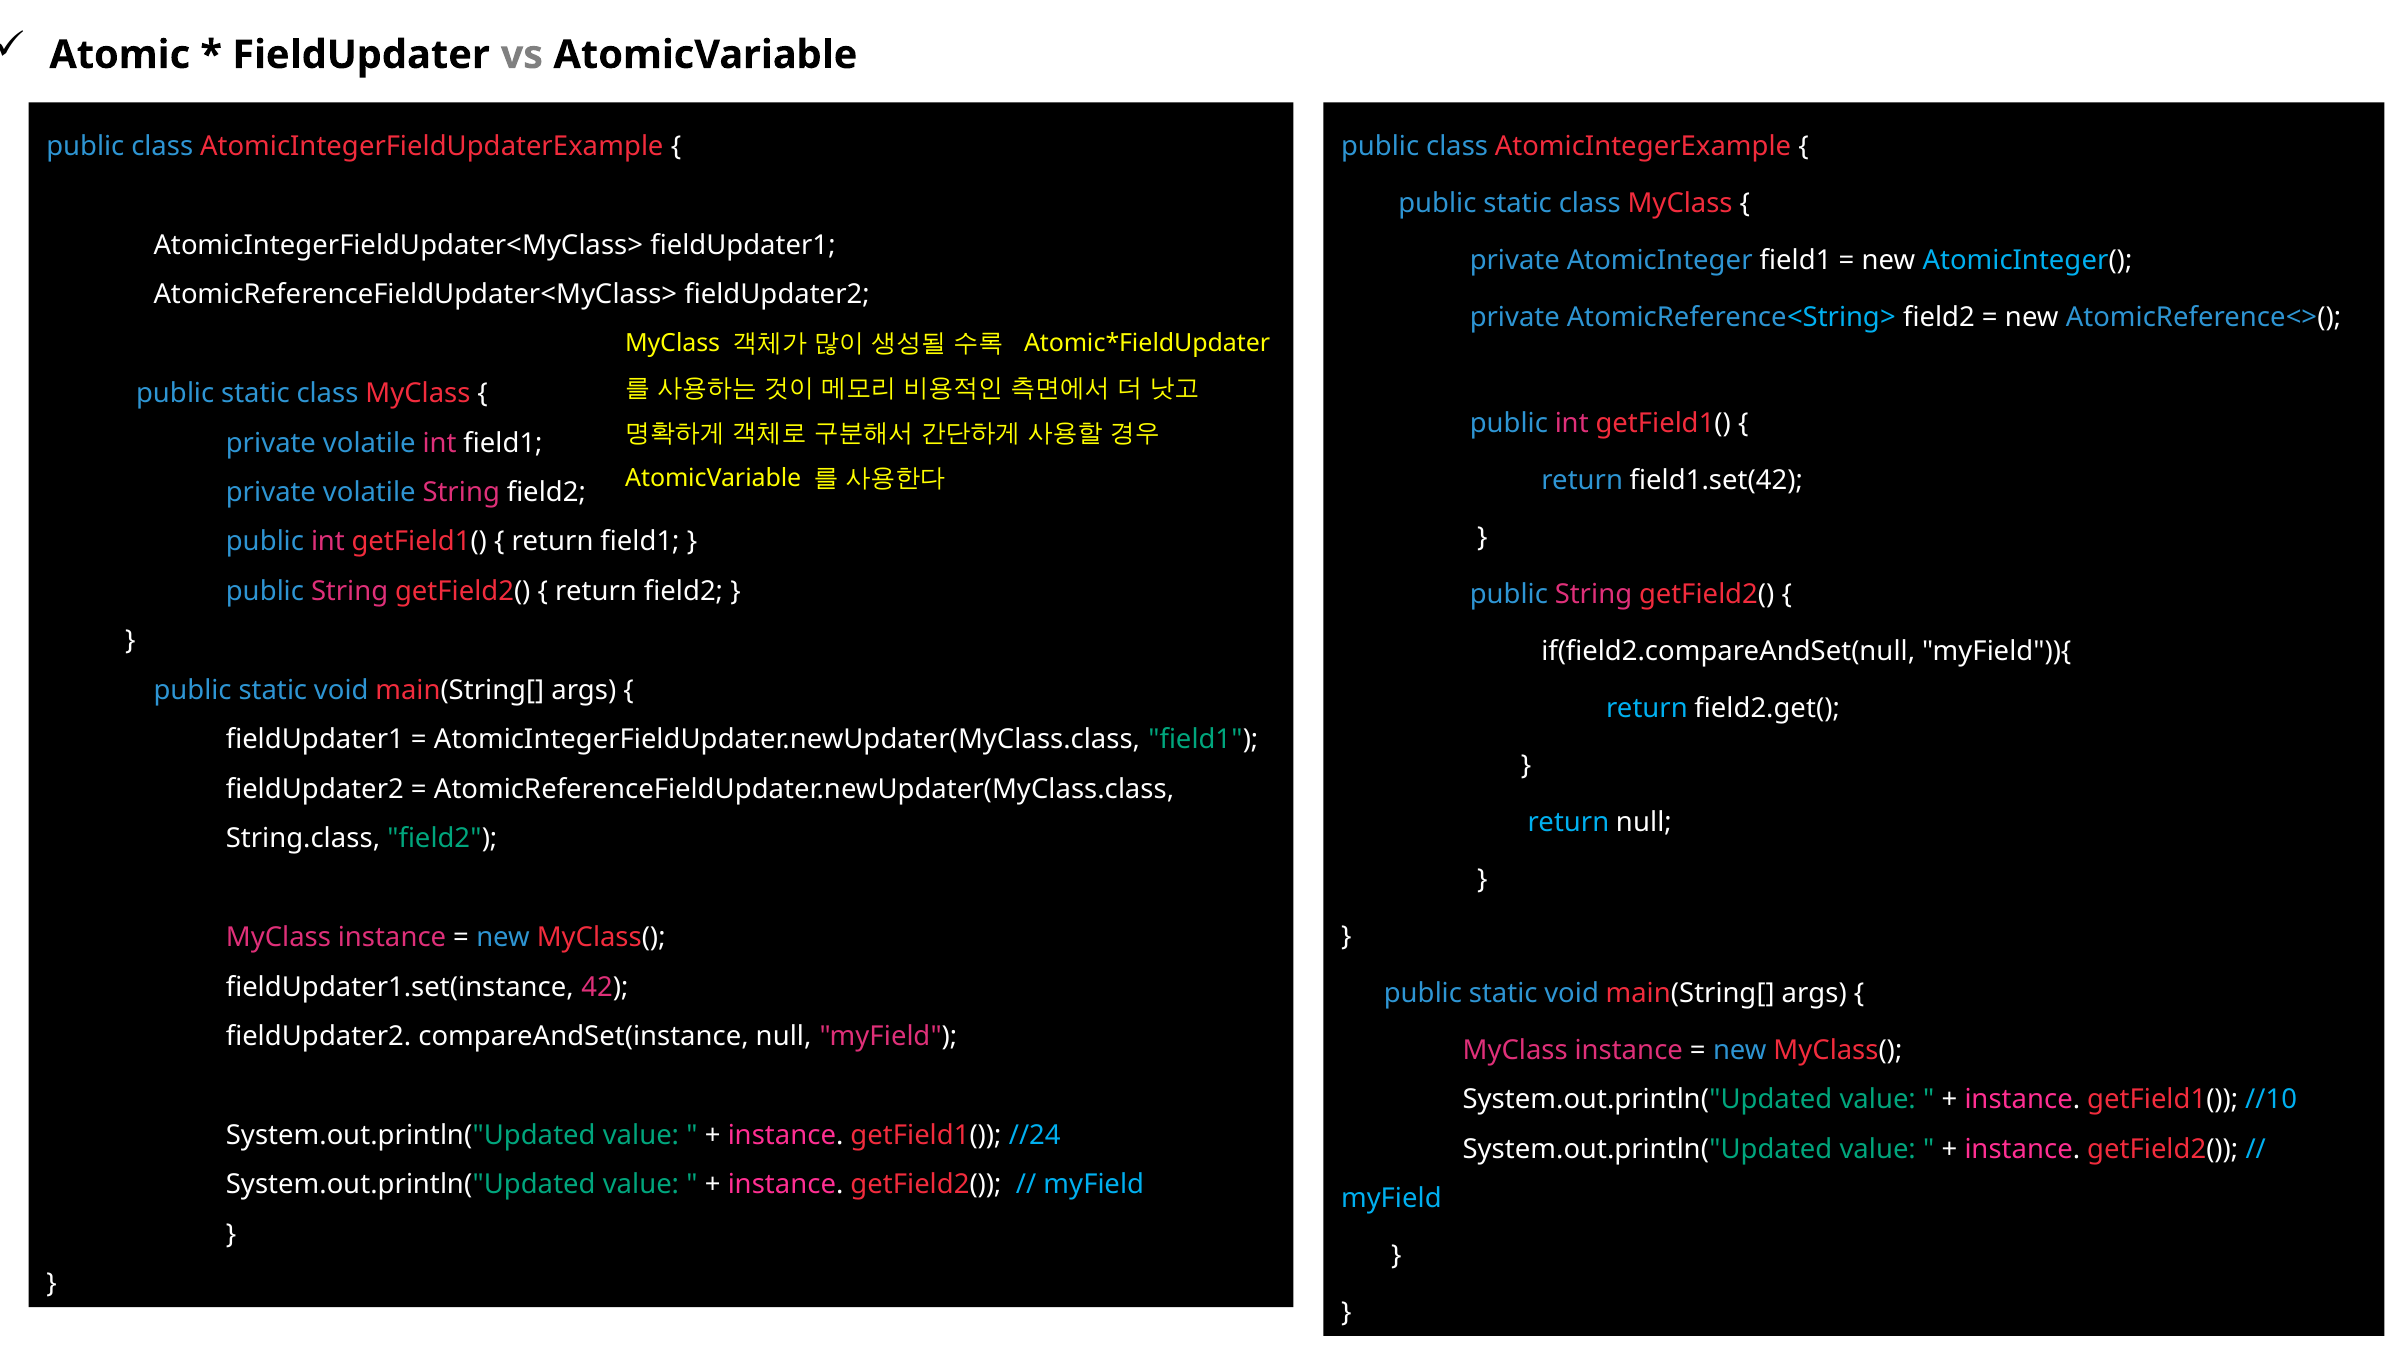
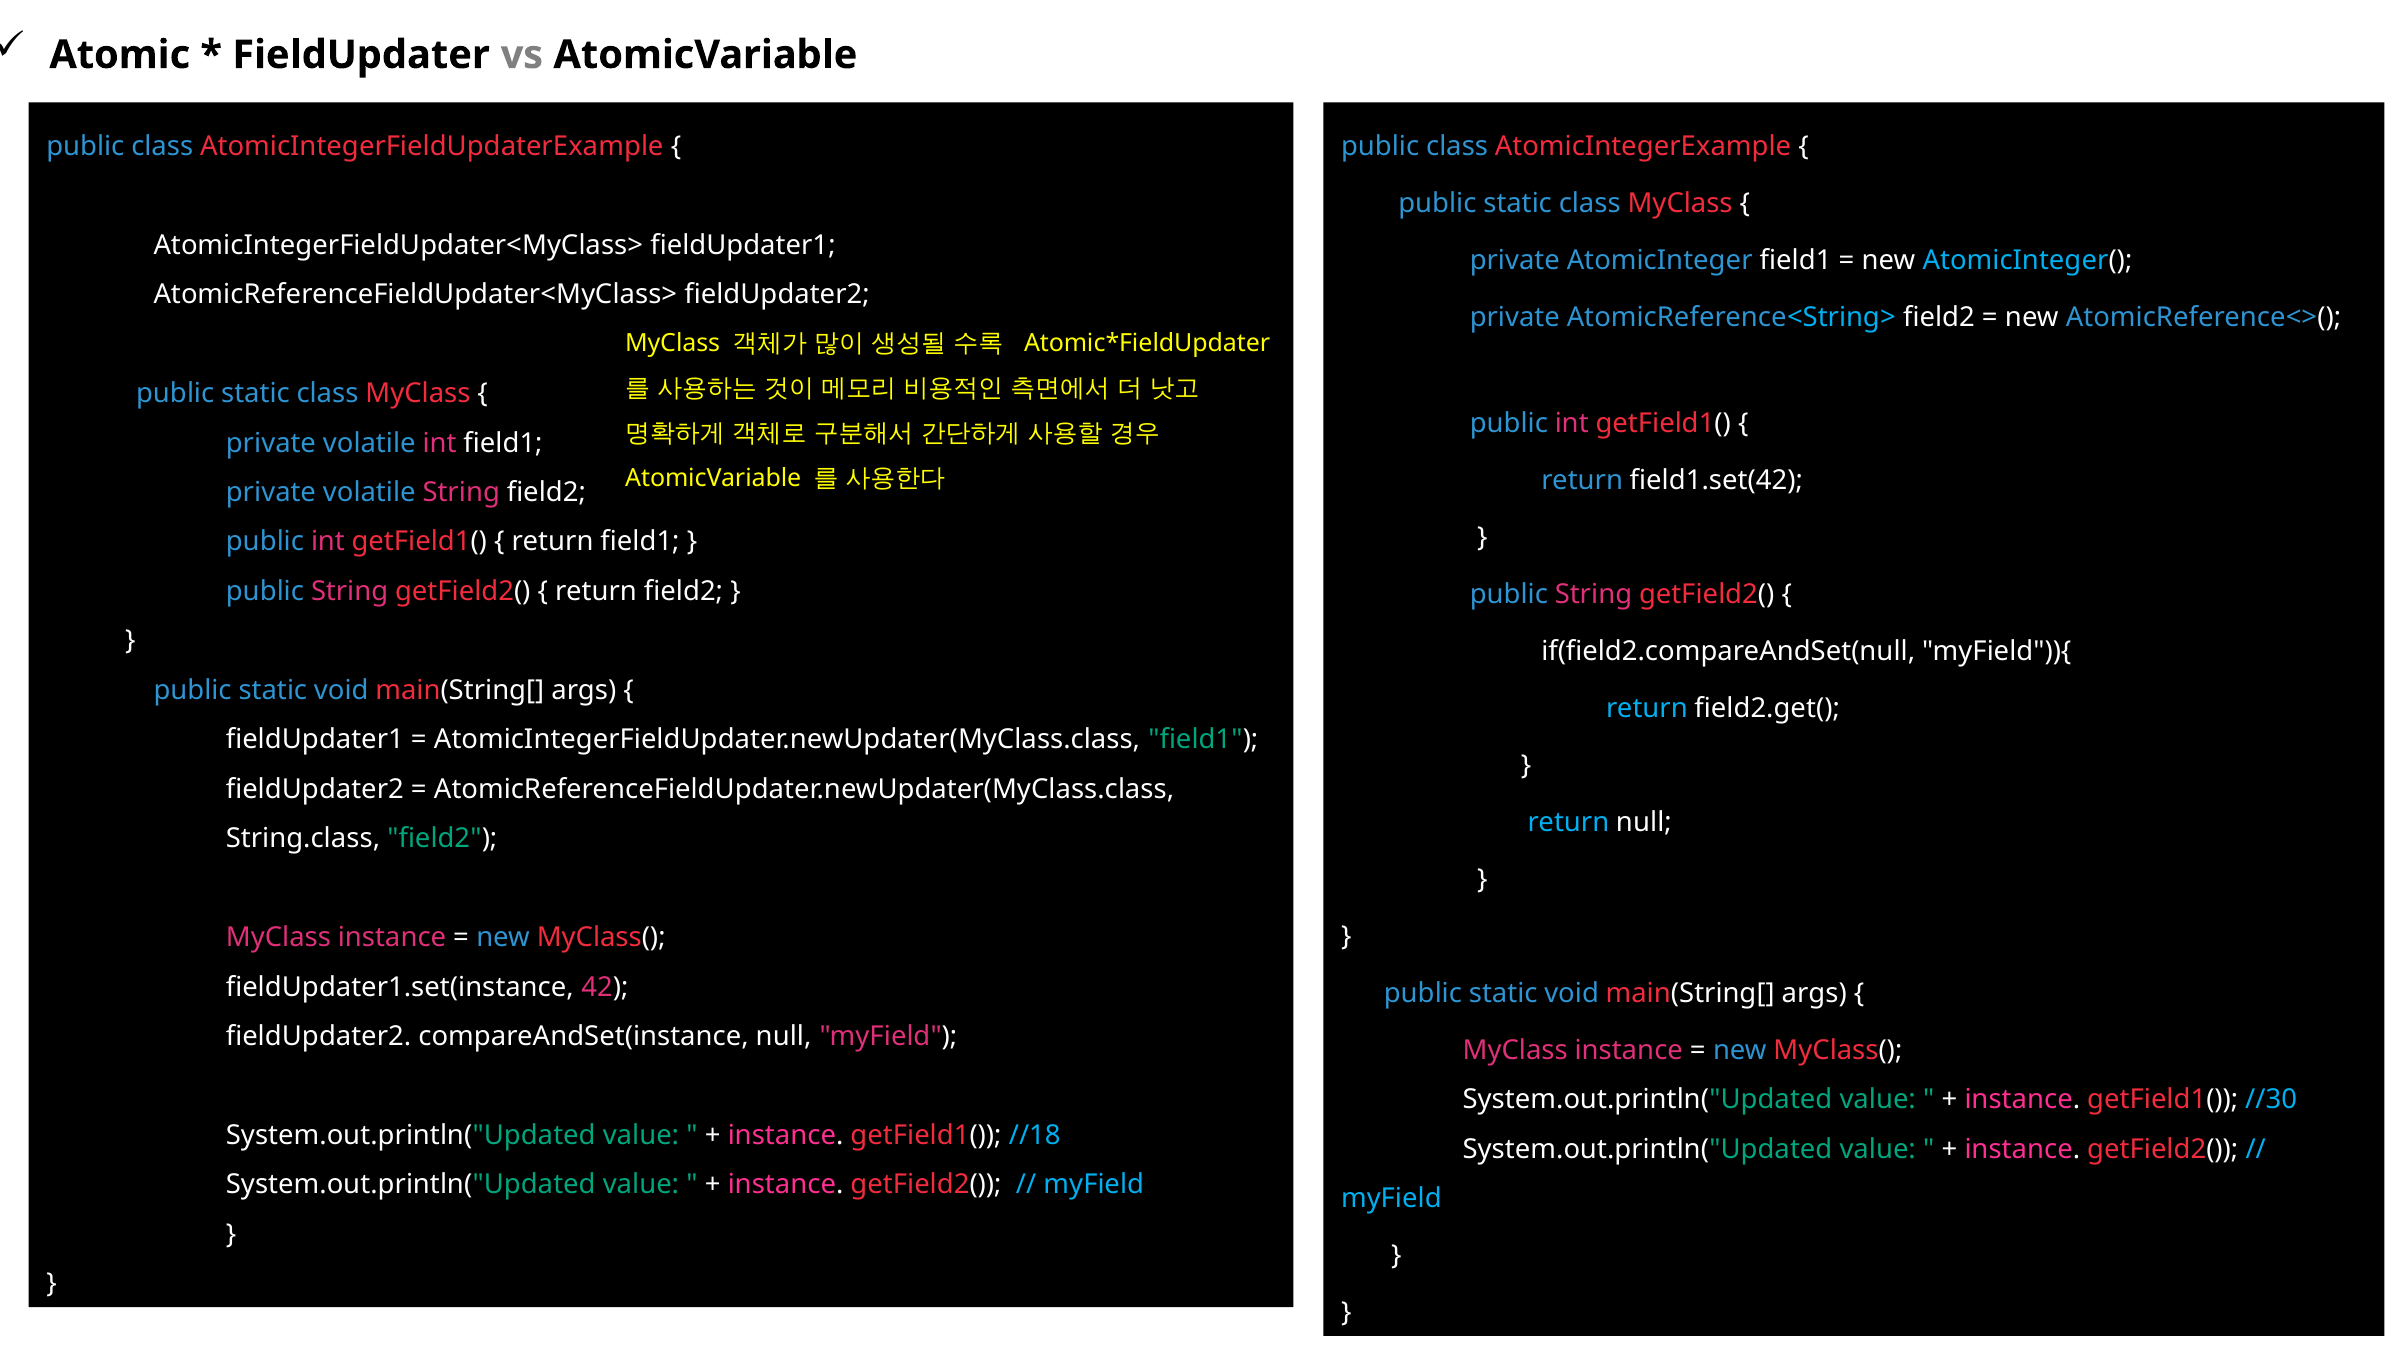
//10: //10 -> //30 (2271, 1099)
//24: //24 -> //18 (1035, 1135)
